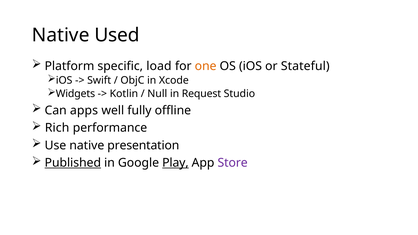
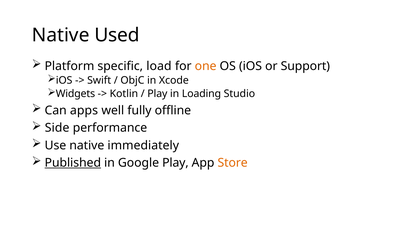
Stateful: Stateful -> Support (305, 66)
Null: Null -> Play (157, 94)
Request: Request -> Loading (201, 94)
Rich: Rich -> Side (57, 128)
presentation: presentation -> immediately (143, 145)
Play underline: present -> none (175, 163)
Store colour: purple -> orange (233, 163)
